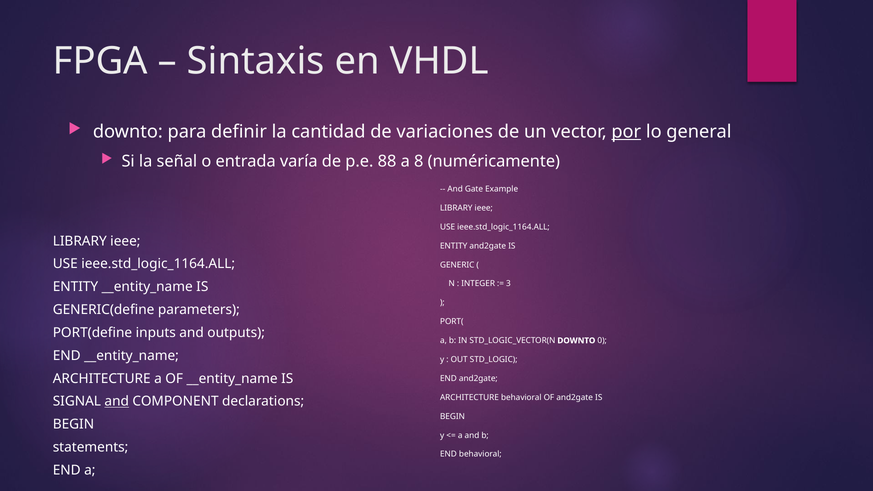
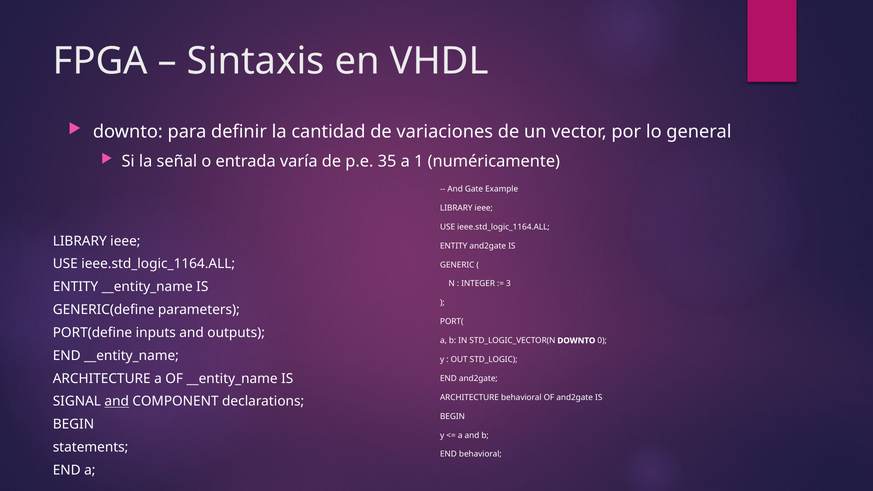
por underline: present -> none (626, 132)
88: 88 -> 35 (387, 161)
8: 8 -> 1 (419, 161)
